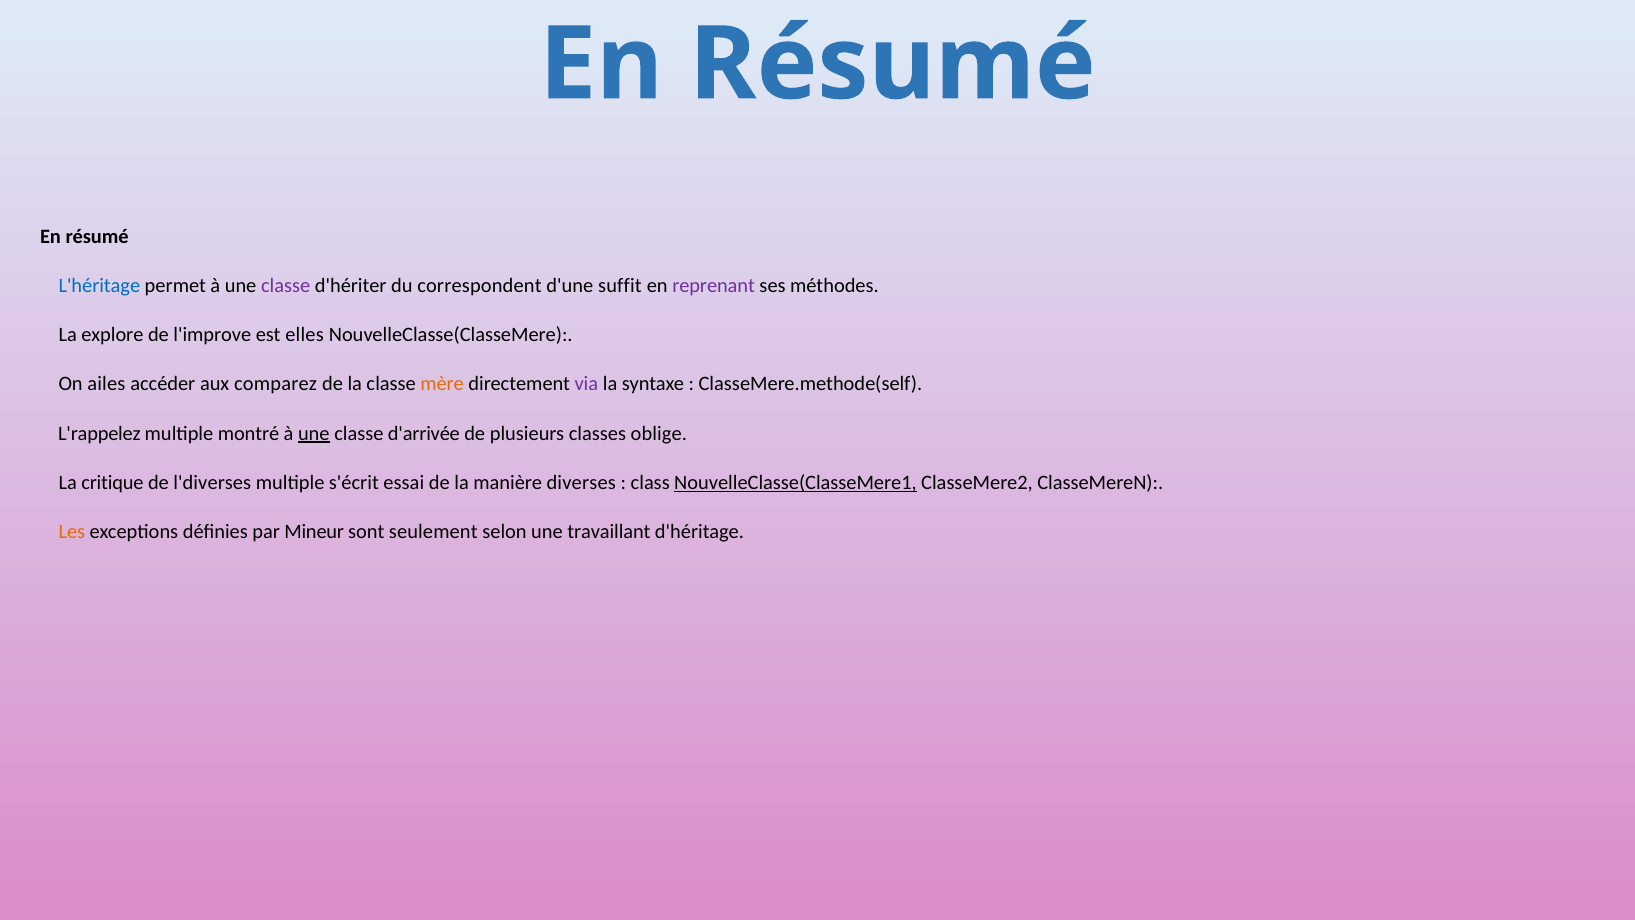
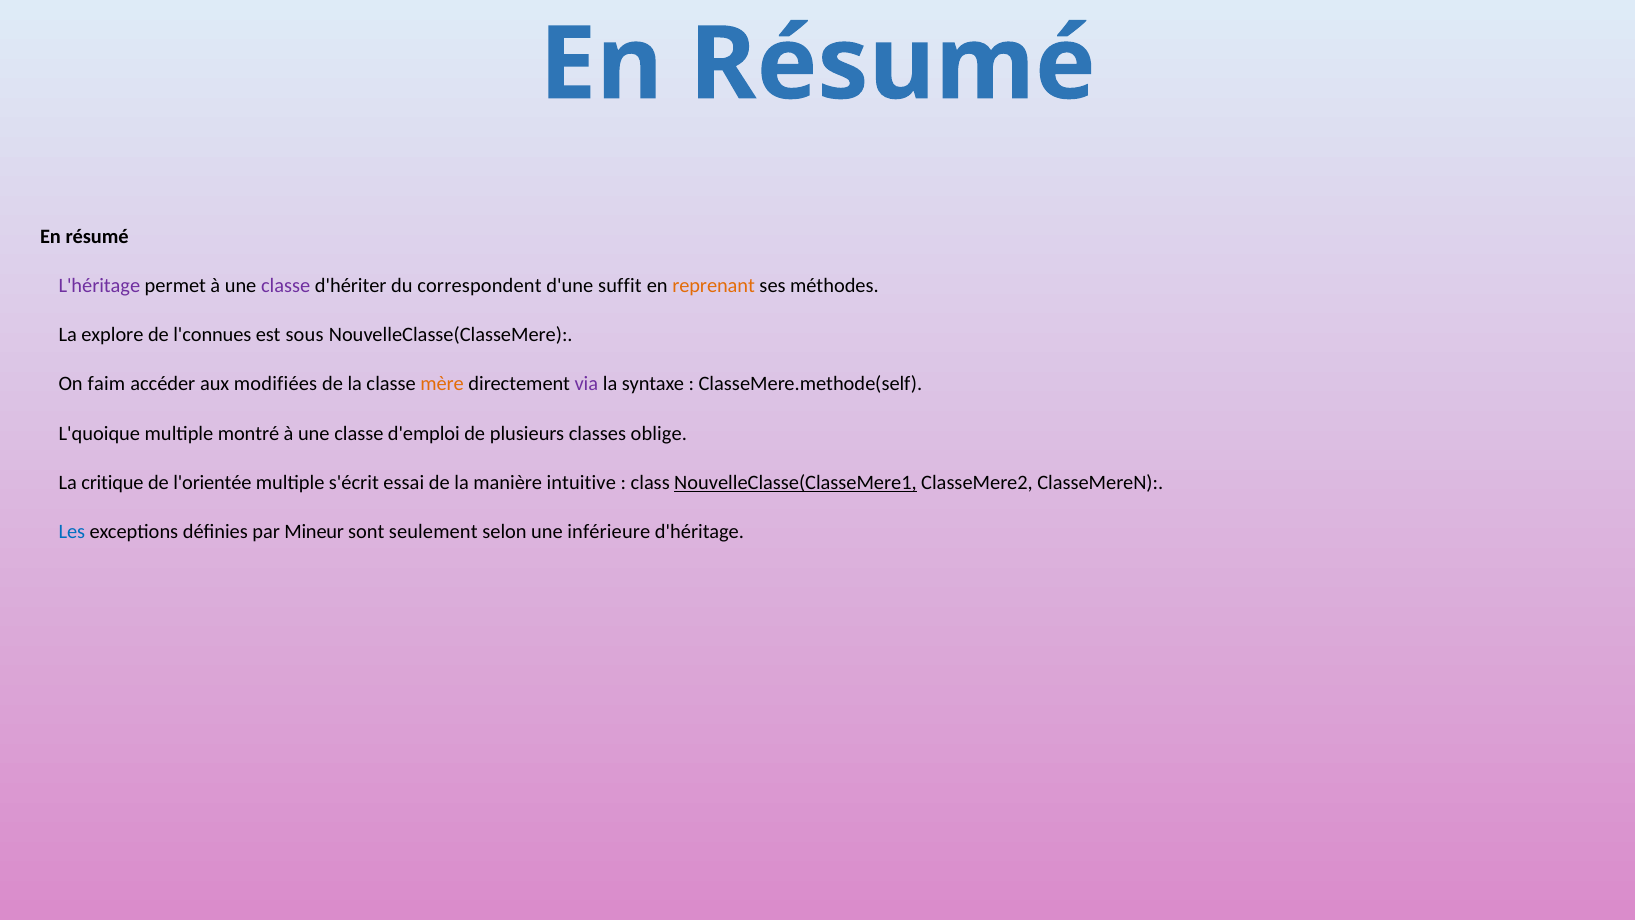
L'héritage colour: blue -> purple (99, 286)
reprenant colour: purple -> orange (714, 286)
l'improve: l'improve -> l'connues (212, 335)
elles: elles -> sous (305, 335)
ailes: ailes -> faim (106, 384)
comparez: comparez -> modifiées (276, 384)
L'rappelez: L'rappelez -> L'quoique (99, 433)
une underline: present -> none (314, 433)
d'arrivée: d'arrivée -> d'emploi (424, 433)
l'diverses: l'diverses -> l'orientée (212, 482)
diverses: diverses -> intuitive (581, 482)
Les colour: orange -> blue (72, 531)
travaillant: travaillant -> inférieure (609, 531)
